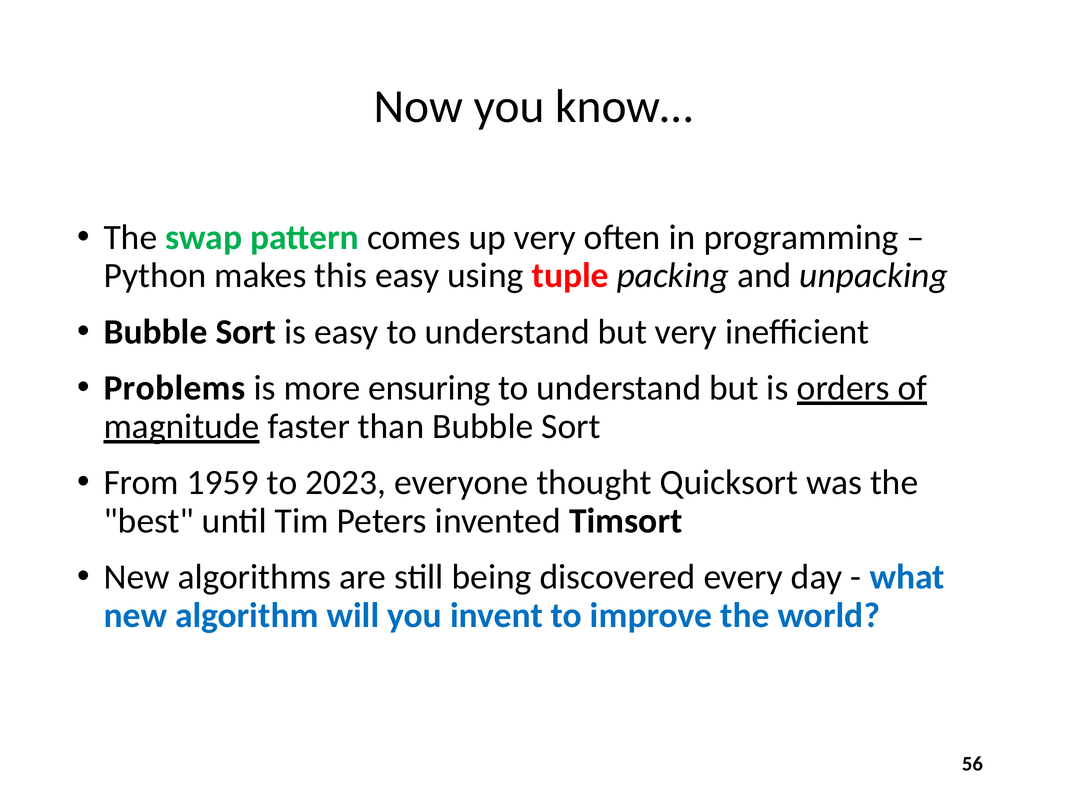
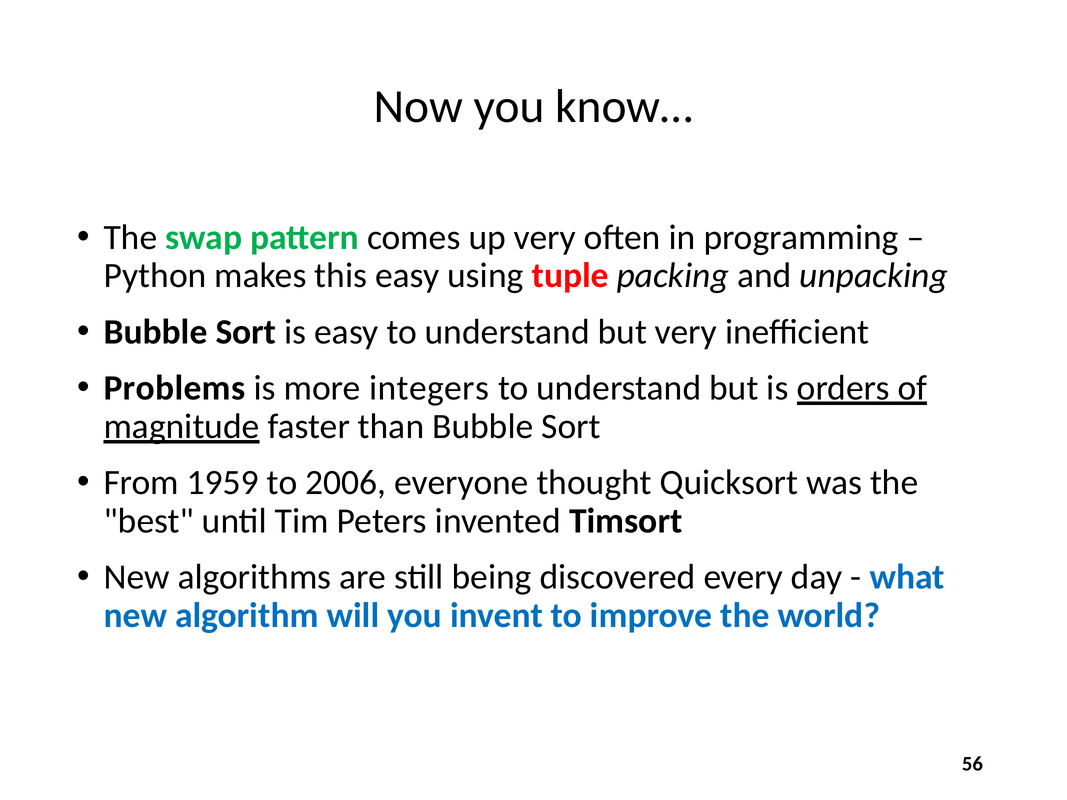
ensuring: ensuring -> integers (429, 388)
2023: 2023 -> 2006 (346, 483)
